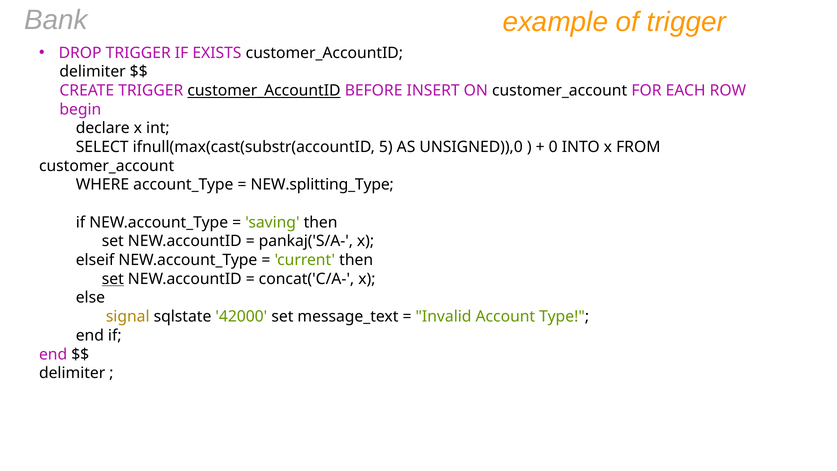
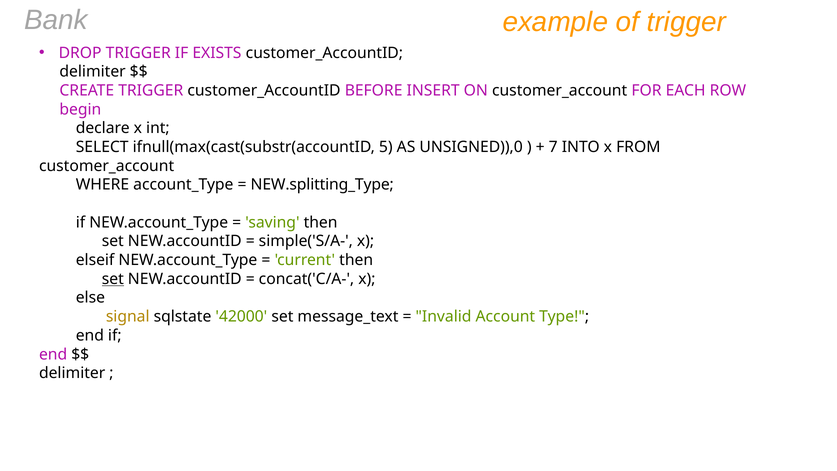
customer_AccountID underline: present -> none (264, 91)
0: 0 -> 7 (553, 147)
pankaj('S/A-: pankaj('S/A- -> simple('S/A- (306, 241)
